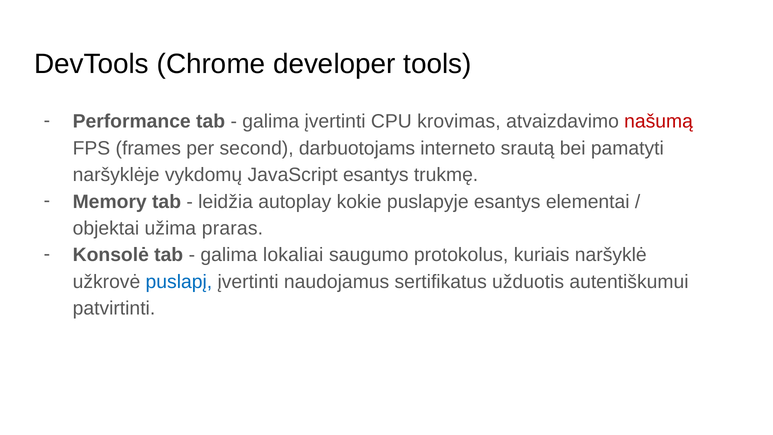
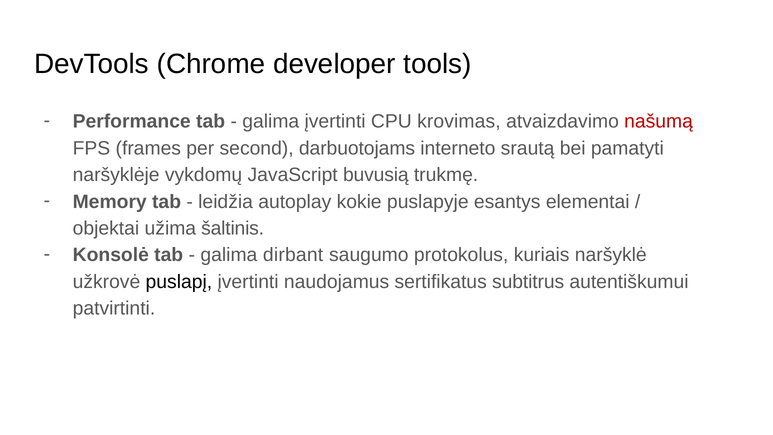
JavaScript esantys: esantys -> buvusią (376, 175)
praras: praras -> šaltinis (233, 228)
lokaliai: lokaliai -> dirbant (293, 255)
puslapį colour: blue -> black (179, 282)
užduotis: užduotis -> subtitrus (528, 282)
